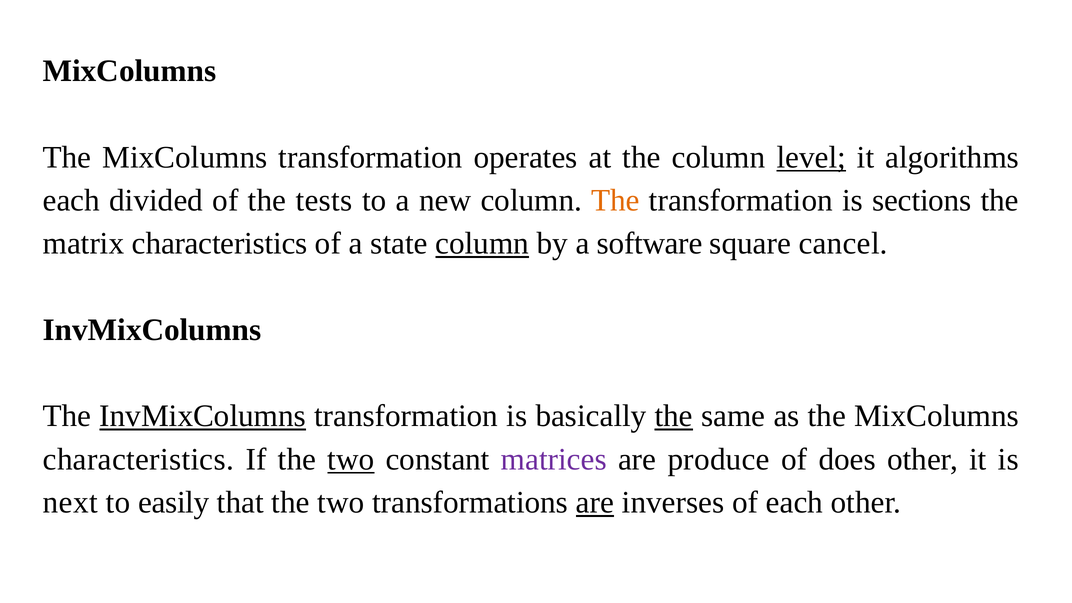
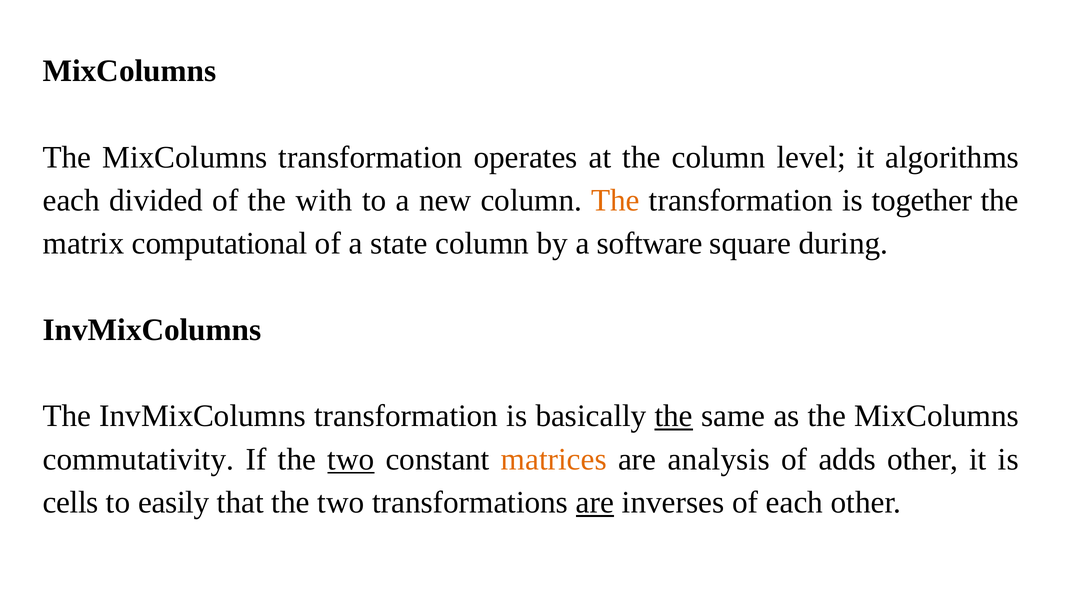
level underline: present -> none (811, 157)
tests: tests -> with (324, 200)
sections: sections -> together (922, 200)
matrix characteristics: characteristics -> computational (220, 244)
column underline: present -> none (482, 244)
cancel: cancel -> during (843, 244)
InvMixColumns underline: present -> none (203, 416)
characteristics: characteristics -> commutativity (139, 459)
matrices colour: purple -> orange (554, 459)
produce: produce -> analysis (719, 459)
does: does -> adds (847, 459)
next: next -> cells (71, 502)
